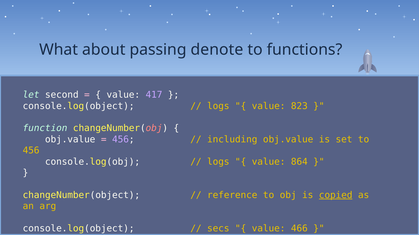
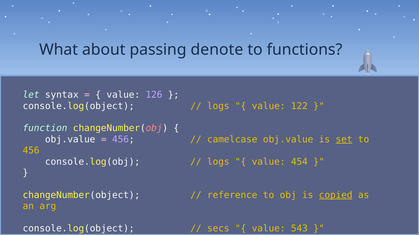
second: second -> syntax (62, 95)
417: 417 -> 126 (154, 95)
823: 823 -> 122 (299, 106)
including: including -> camelcase (232, 140)
set underline: none -> present (344, 140)
864: 864 -> 454 (299, 162)
466: 466 -> 543 (299, 229)
